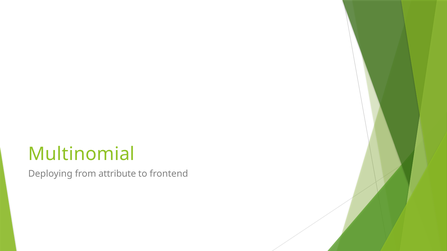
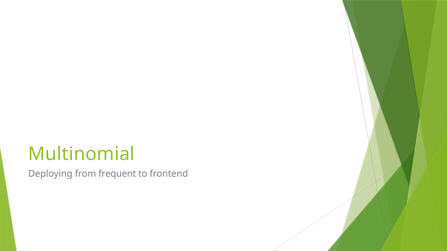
attribute: attribute -> frequent (117, 174)
